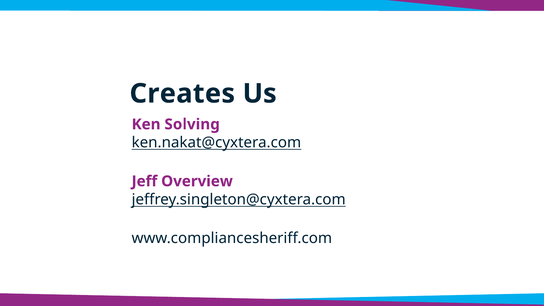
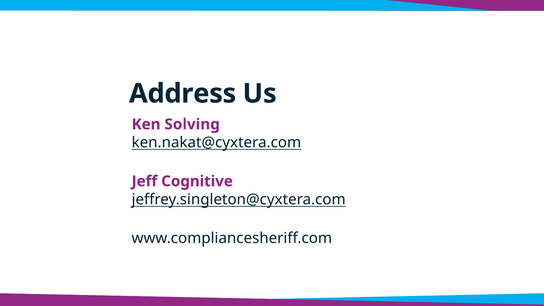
Creates: Creates -> Address (183, 94)
Overview: Overview -> Cognitive (197, 181)
